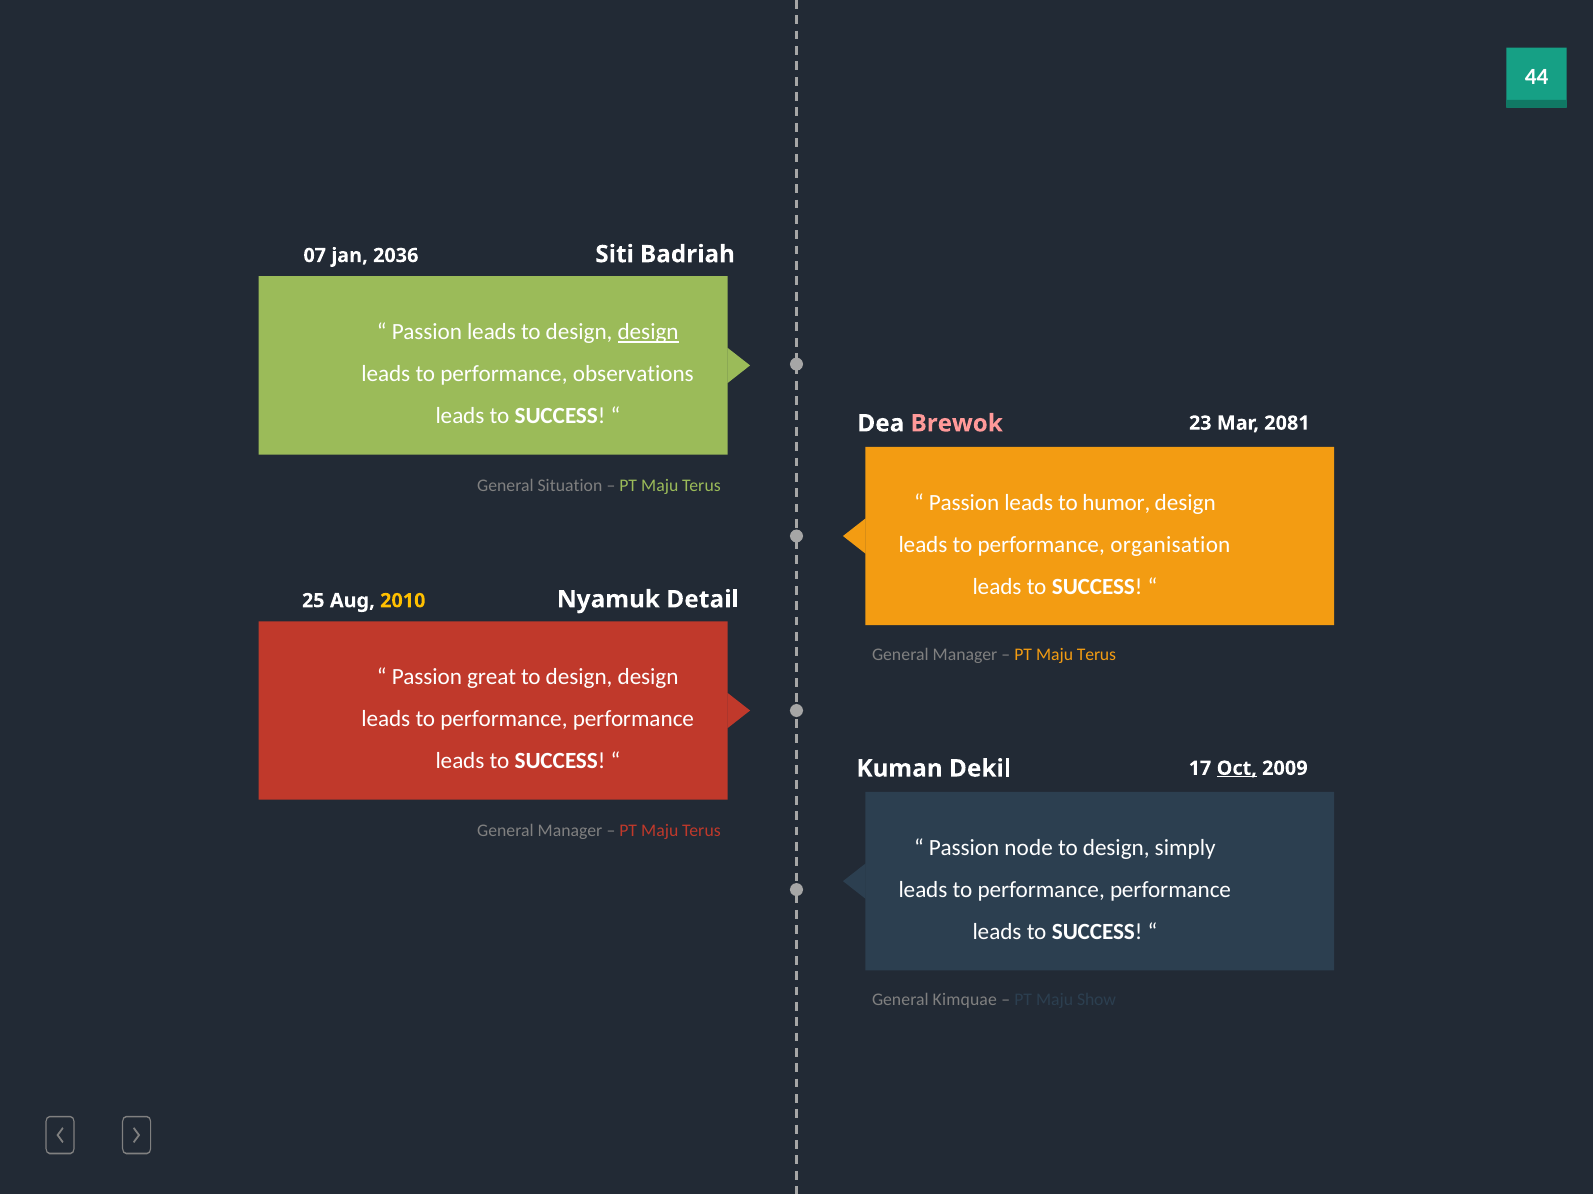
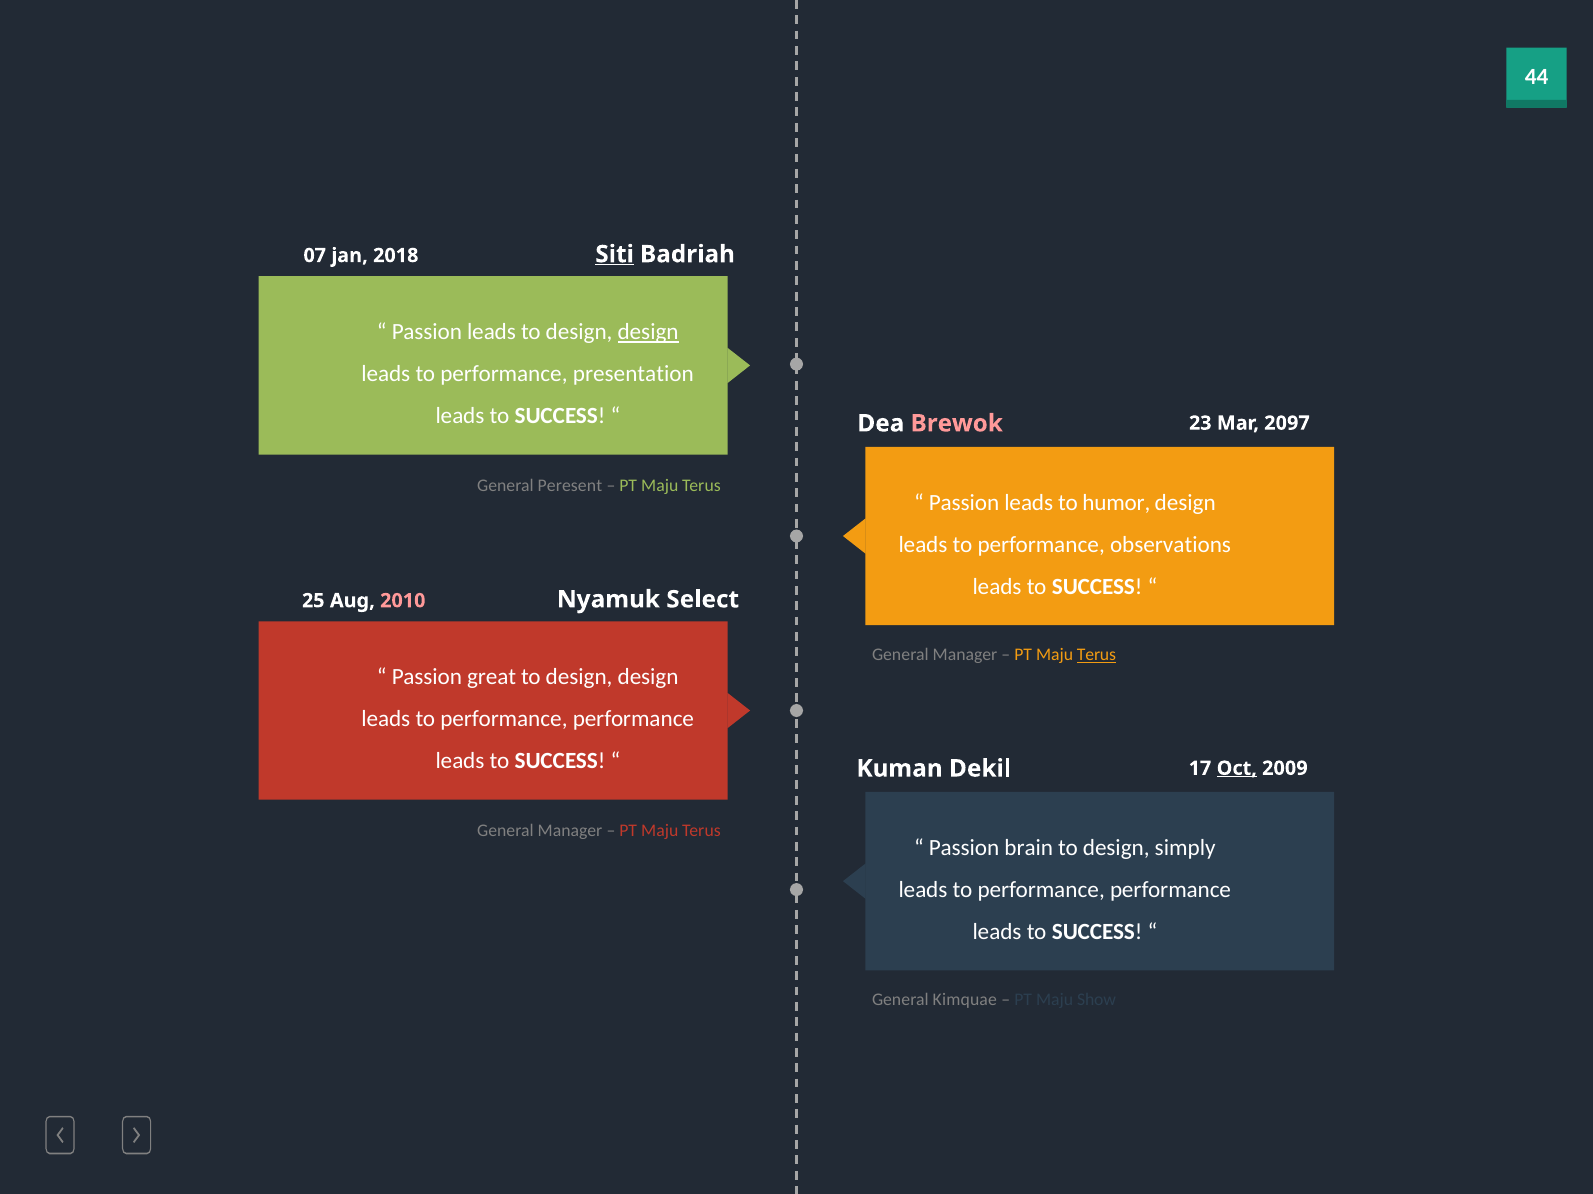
Siti underline: none -> present (615, 254)
2036: 2036 -> 2018 (396, 256)
observations: observations -> presentation (633, 374)
2081: 2081 -> 2097 (1287, 423)
Situation: Situation -> Peresent (570, 486)
organisation: organisation -> observations (1171, 545)
Detail: Detail -> Select (703, 600)
2010 colour: yellow -> pink (403, 601)
Terus underline: none -> present (1096, 655)
node: node -> brain (1029, 849)
